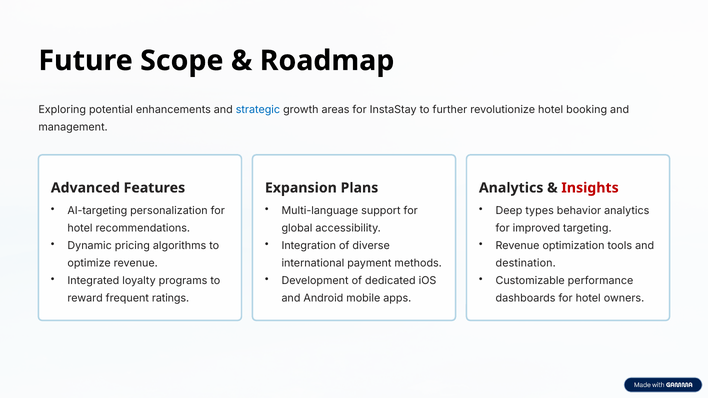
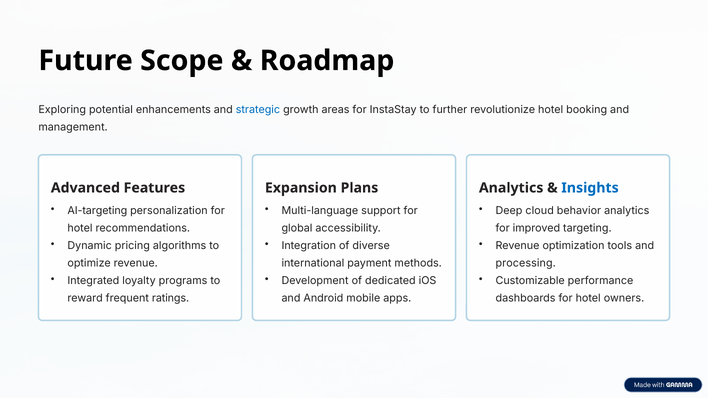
Insights colour: red -> blue (590, 188)
types: types -> cloud (540, 211)
destination: destination -> processing (526, 263)
